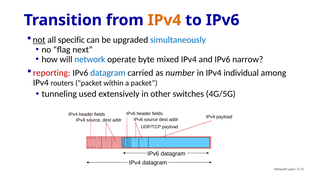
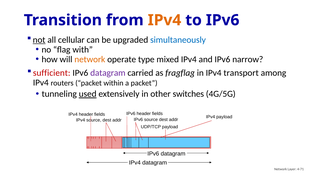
specific: specific -> cellular (71, 40)
next: next -> with (83, 50)
network colour: blue -> orange (90, 60)
byte: byte -> type (146, 60)
reporting: reporting -> sufficient (52, 73)
datagram colour: blue -> purple (108, 73)
number: number -> fragflag (180, 73)
individual: individual -> transport (241, 73)
used underline: none -> present (88, 94)
